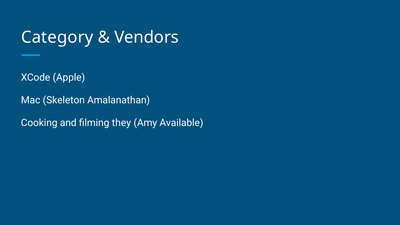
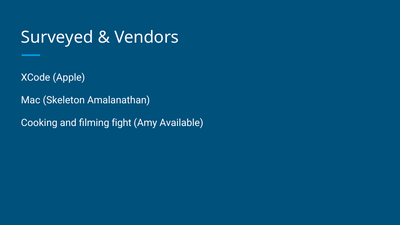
Category: Category -> Surveyed (57, 37)
they: they -> fight (122, 123)
